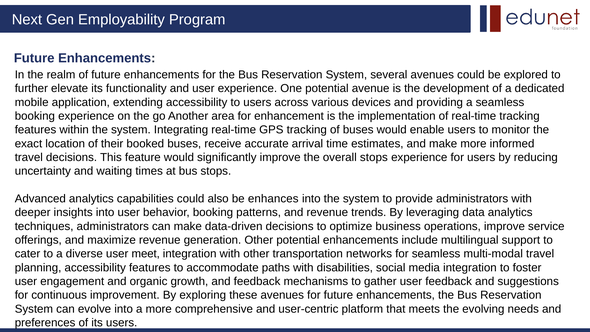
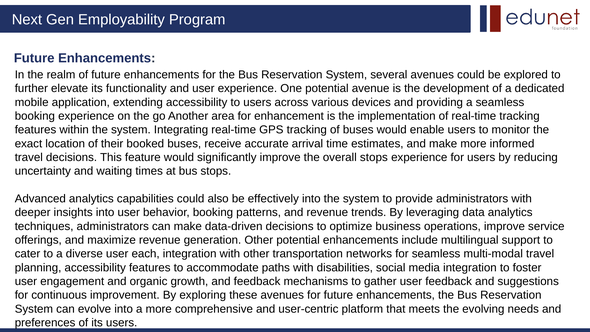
enhances: enhances -> effectively (273, 199)
meet: meet -> each (146, 254)
